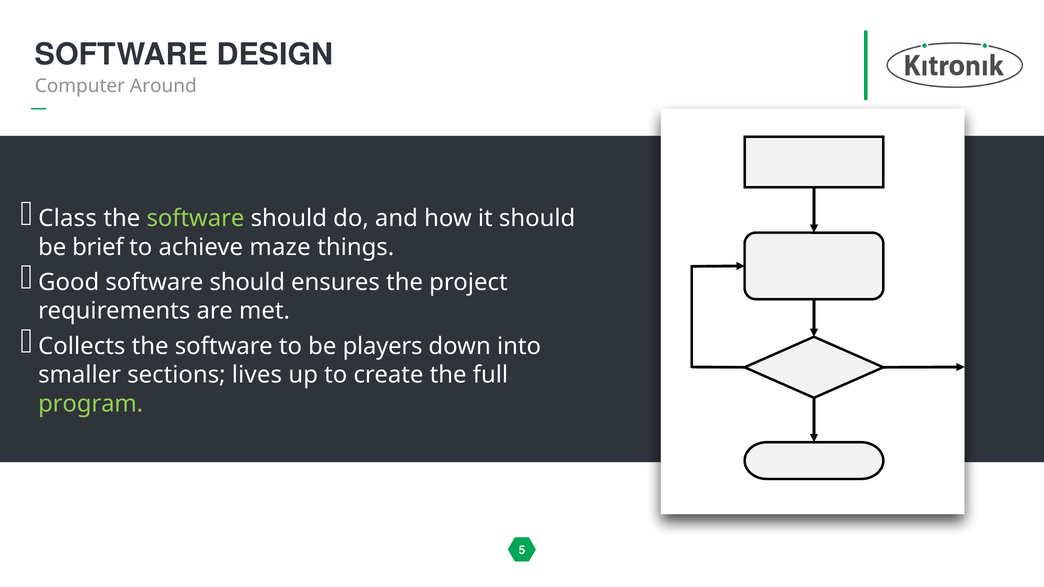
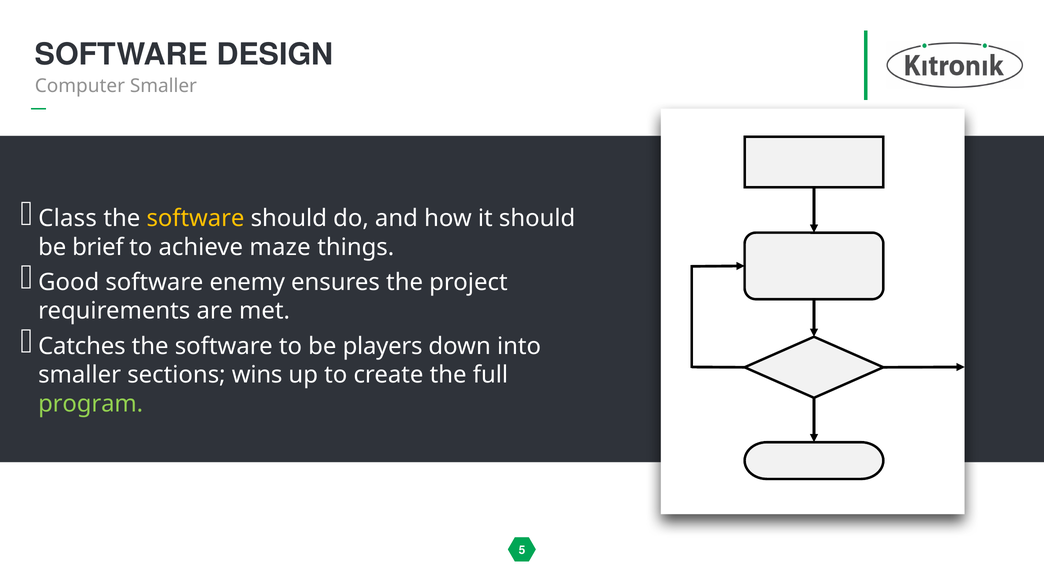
Computer Around: Around -> Smaller (163, 86)
software colour: light green -> yellow (196, 219)
Good software should: should -> enemy (247, 282)
Collects: Collects -> Catches (82, 346)
lives: lives -> wins (257, 375)
